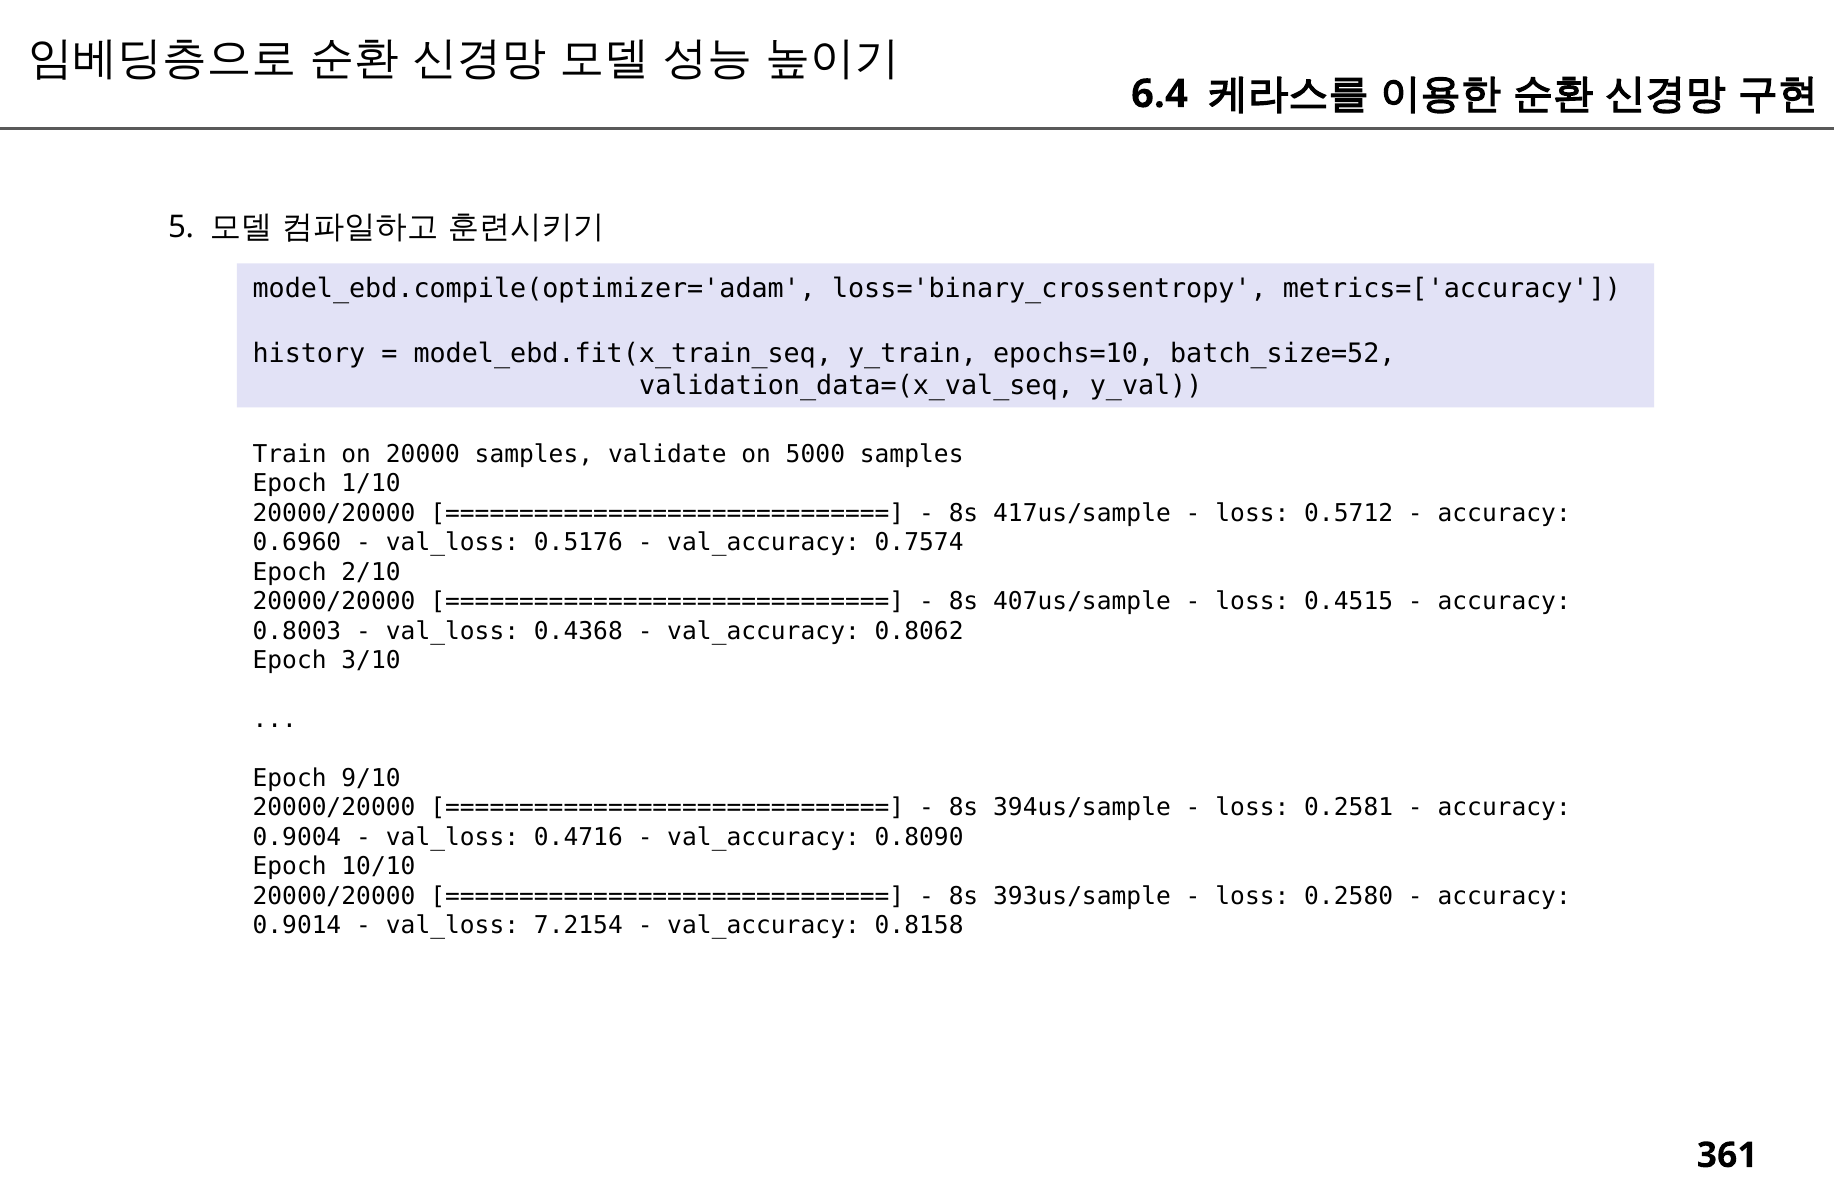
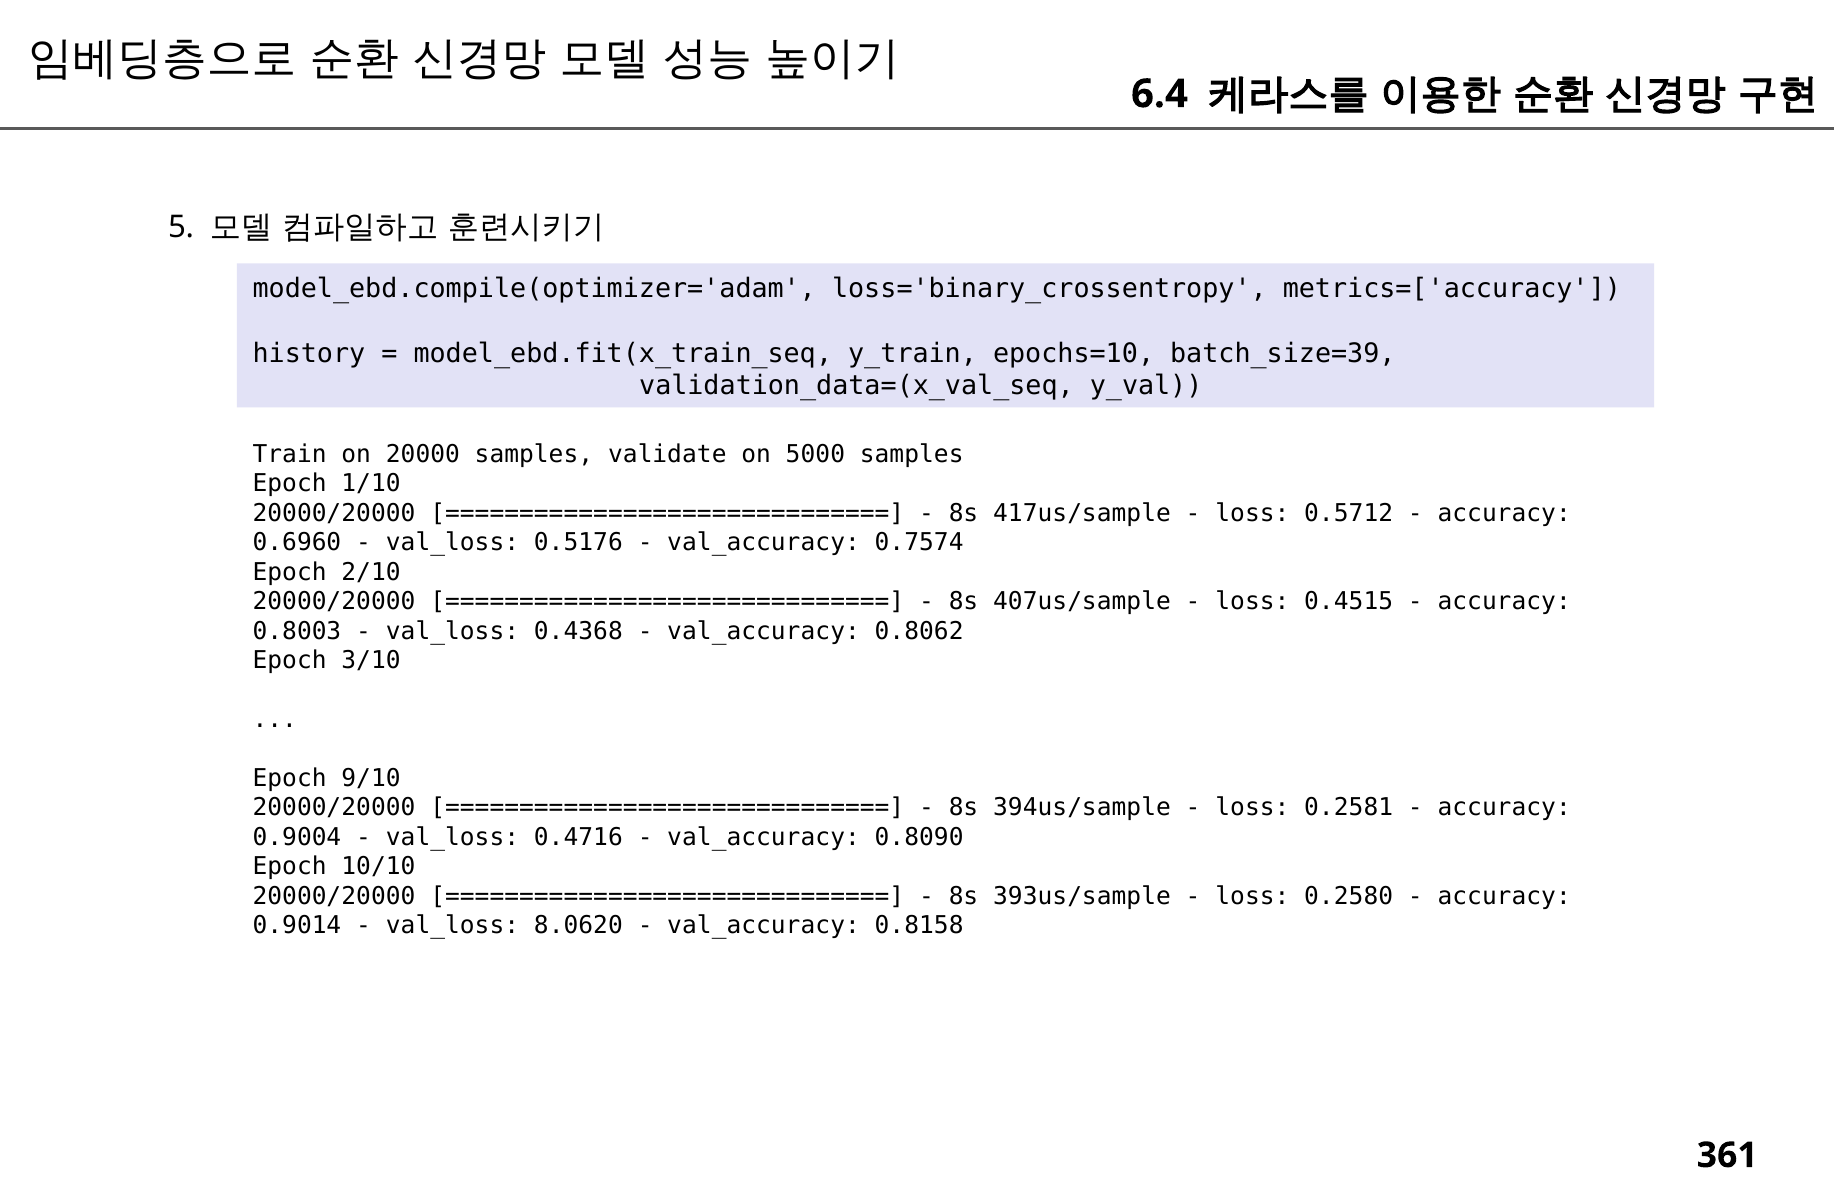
batch_size=52: batch_size=52 -> batch_size=39 (1283, 354)
7.2154: 7.2154 -> 8.0620 (578, 926)
